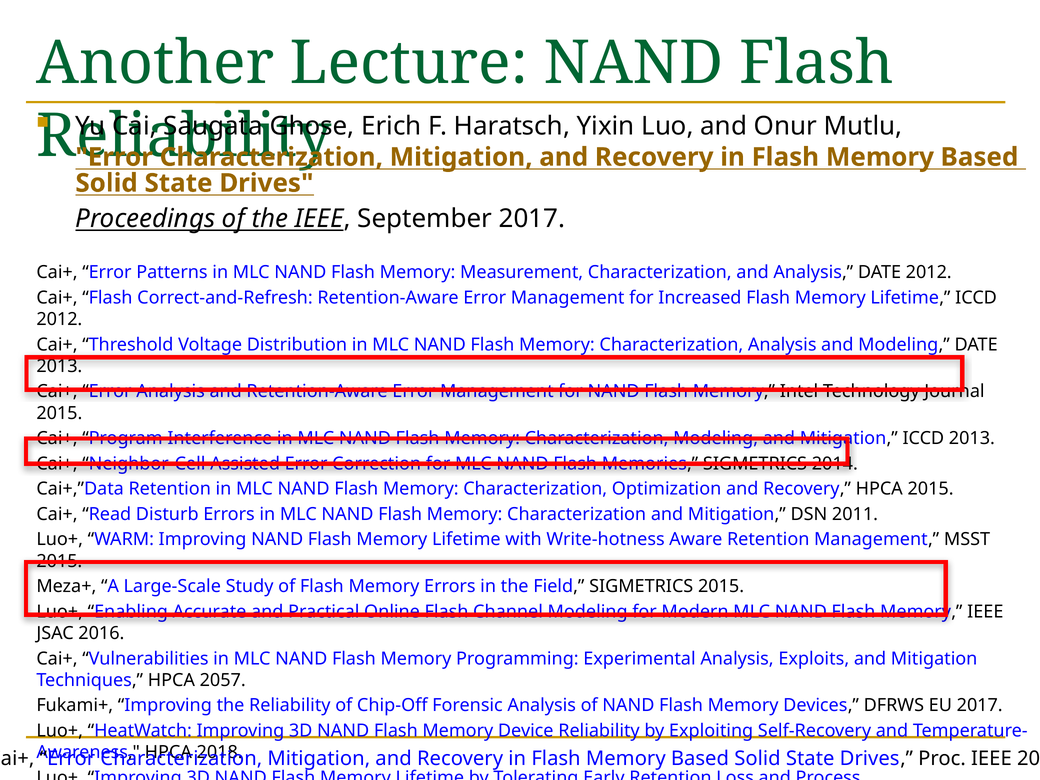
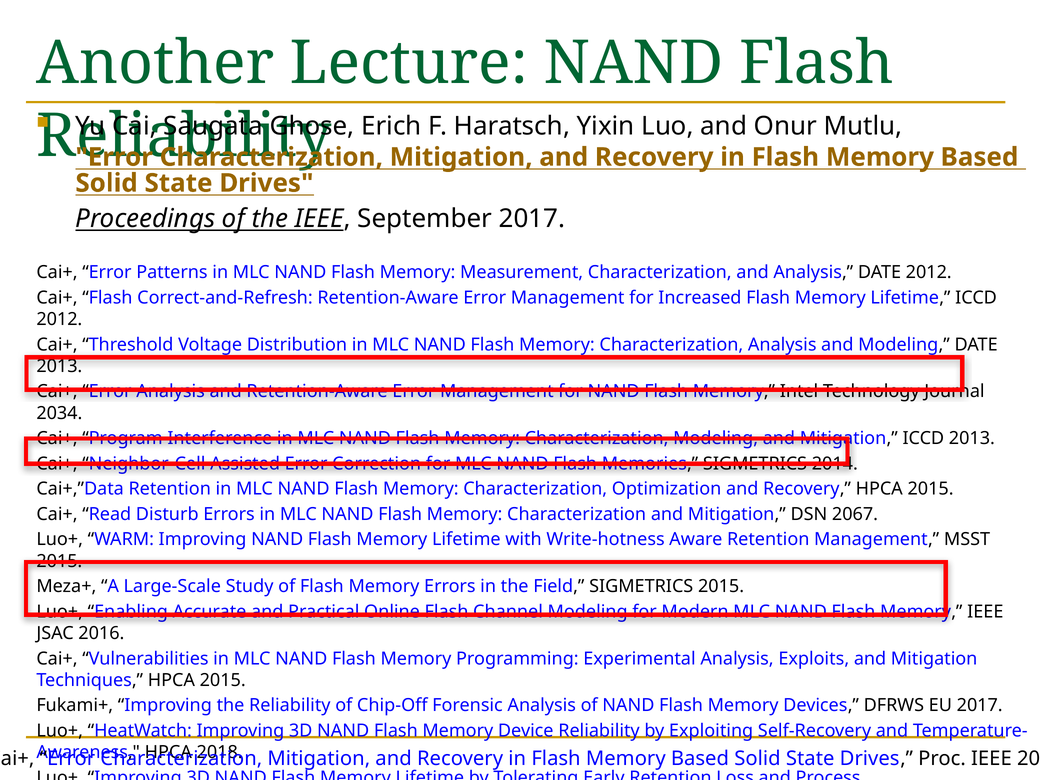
2015: 2015 -> 2034 (59, 413)
2011: 2011 -> 2067 (855, 514)
Techniques HPCA 2057: 2057 -> 2015 (223, 680)
